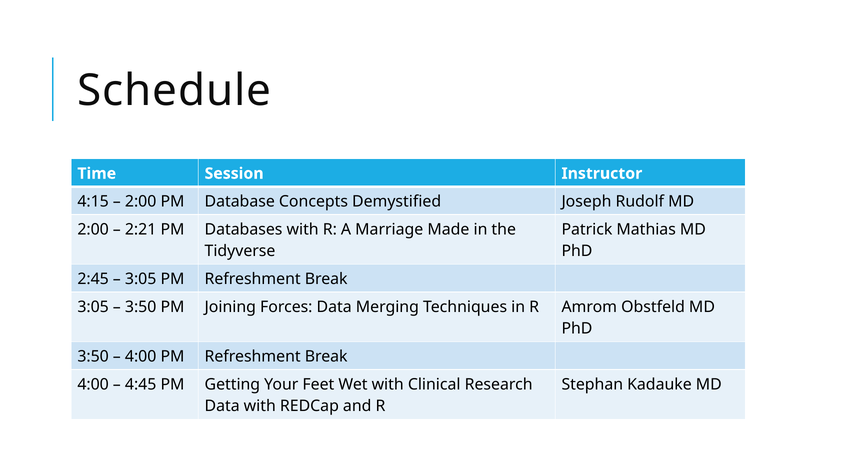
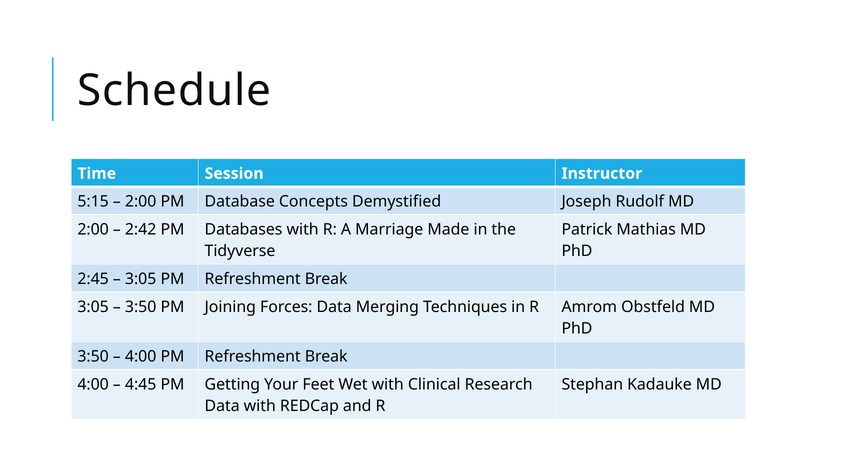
4:15: 4:15 -> 5:15 (93, 201)
2:21: 2:21 -> 2:42 (141, 229)
